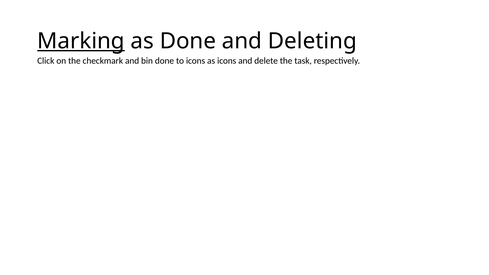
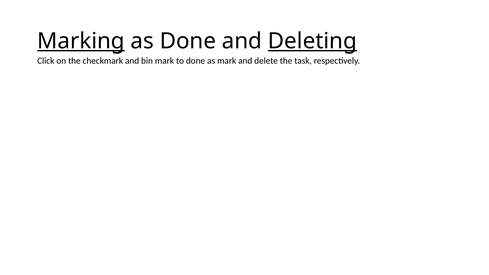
Deleting underline: none -> present (312, 41)
bin done: done -> mark (165, 61)
to icons: icons -> done (196, 61)
as icons: icons -> mark (227, 61)
